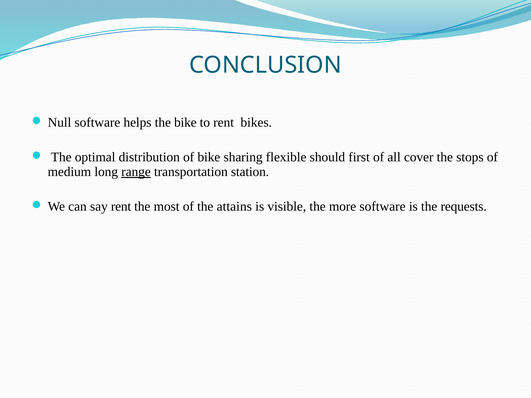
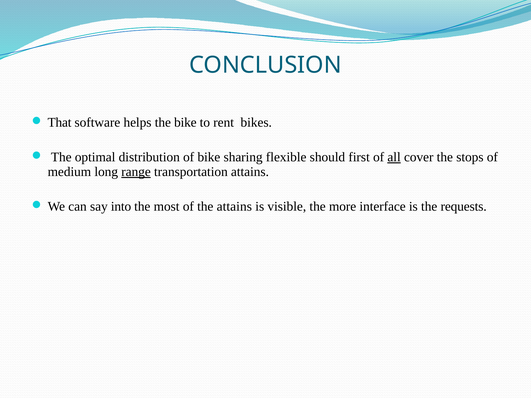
Null: Null -> That (60, 122)
all underline: none -> present (394, 157)
transportation station: station -> attains (250, 172)
say rent: rent -> into (121, 207)
more software: software -> interface (383, 207)
